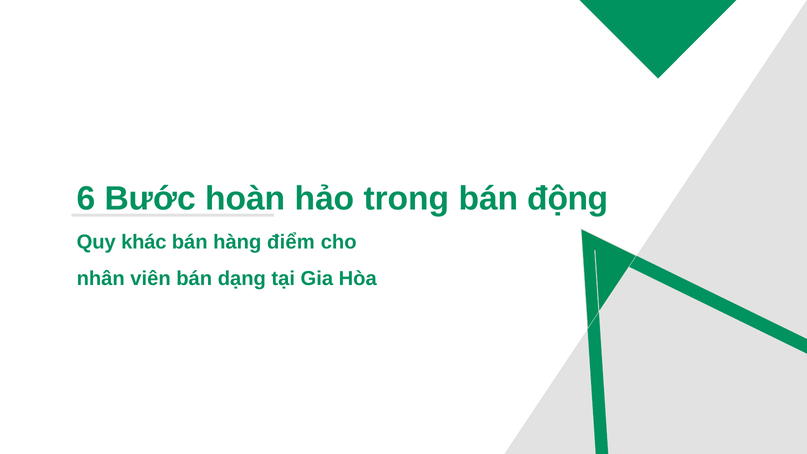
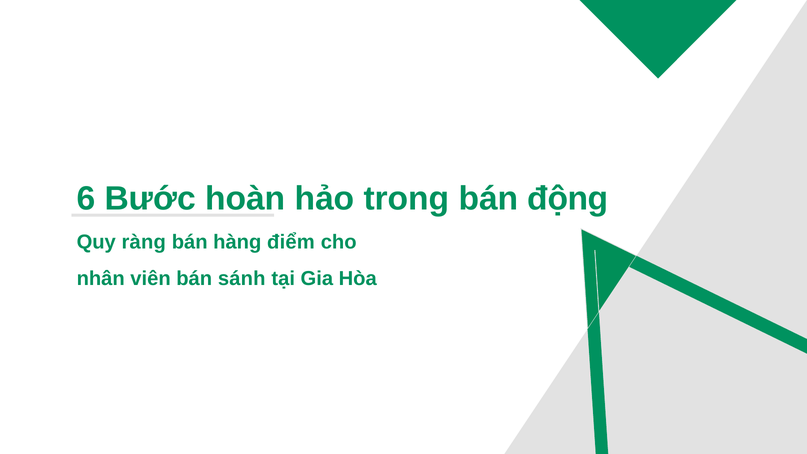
khác: khác -> ràng (144, 242)
dạng: dạng -> sánh (242, 278)
